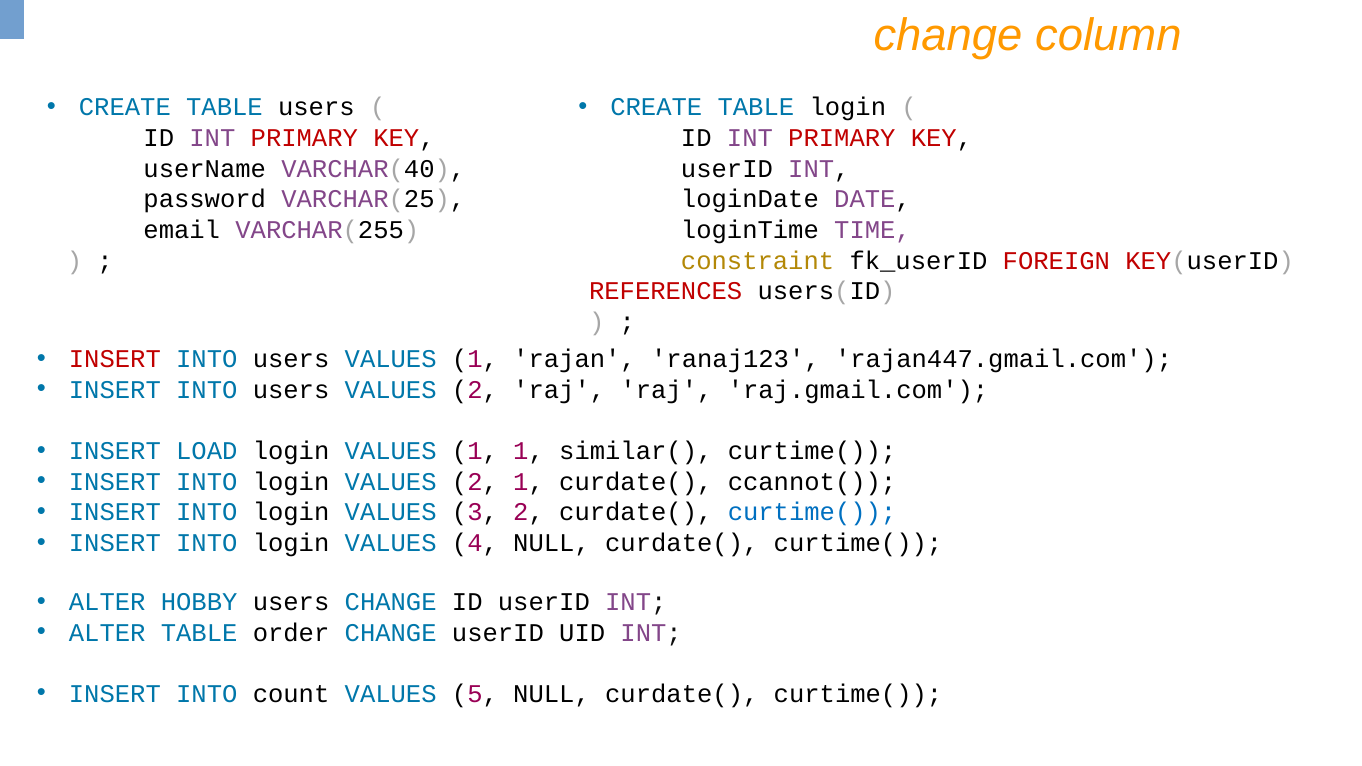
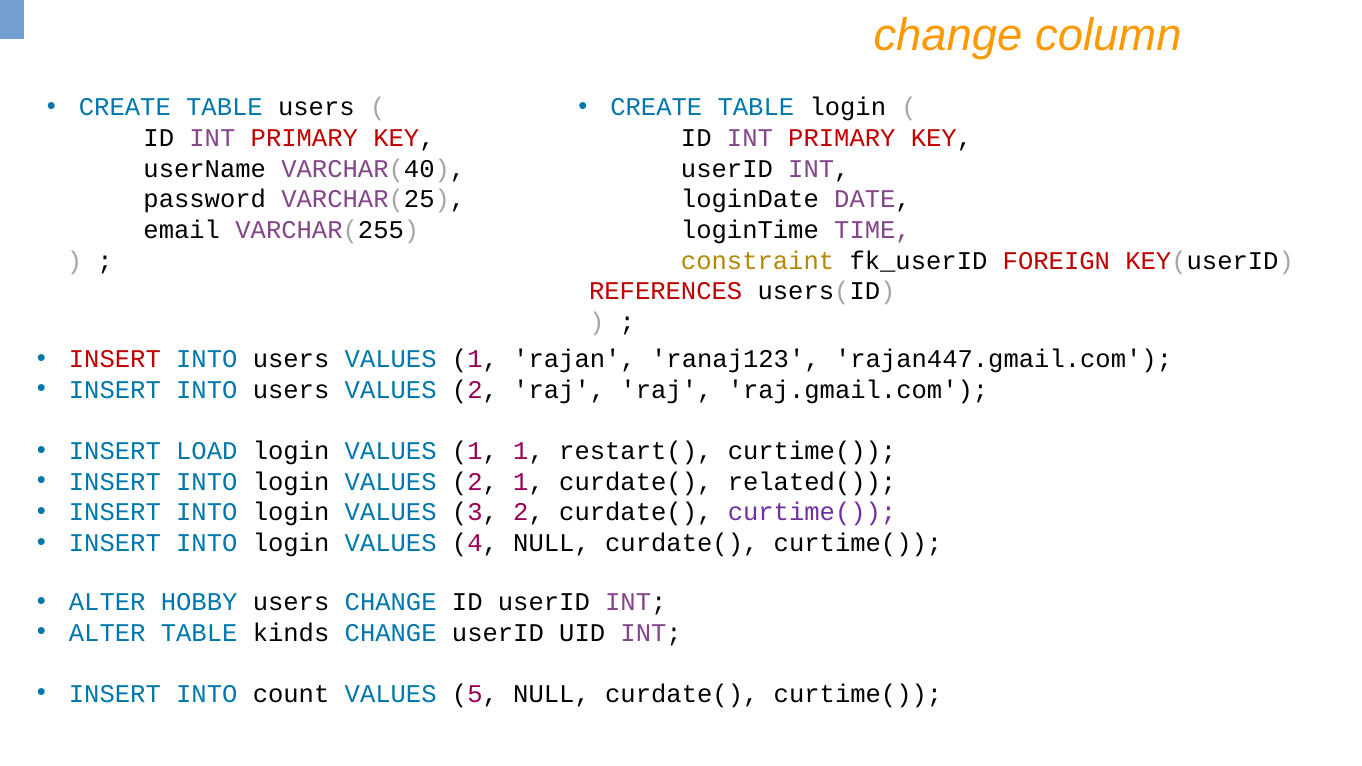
similar(: similar( -> restart( (636, 451)
ccannot(: ccannot( -> related( (812, 482)
curtime( colour: blue -> purple (812, 512)
order: order -> kinds (291, 633)
